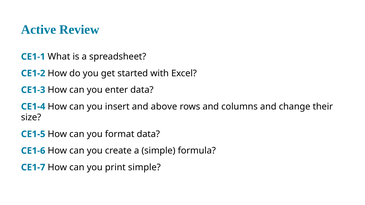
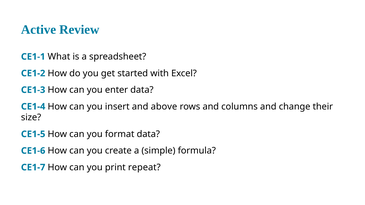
print simple: simple -> repeat (144, 168)
